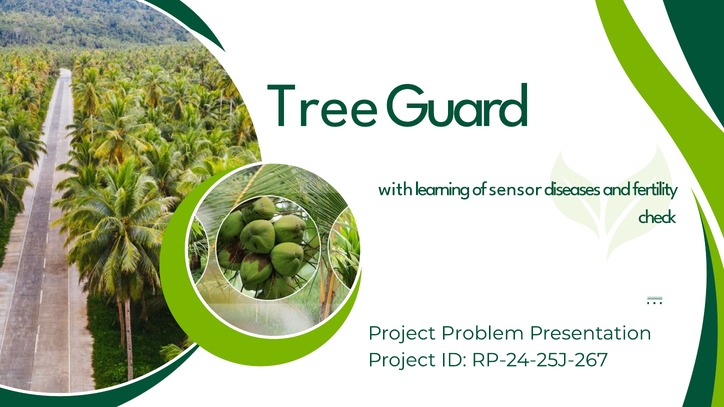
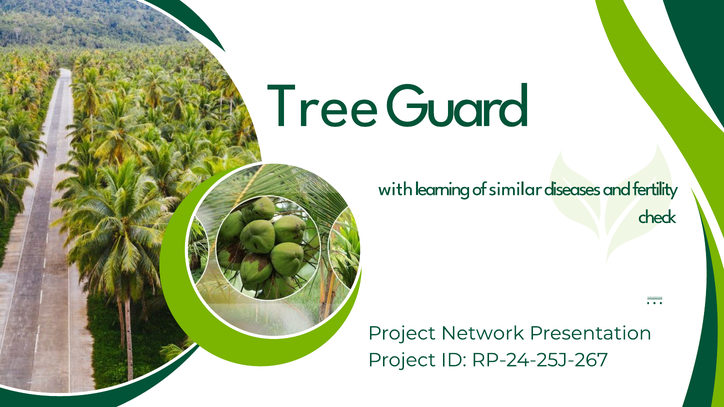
sensor: sensor -> similar (515, 189)
Problem: Problem -> Network (483, 333)
